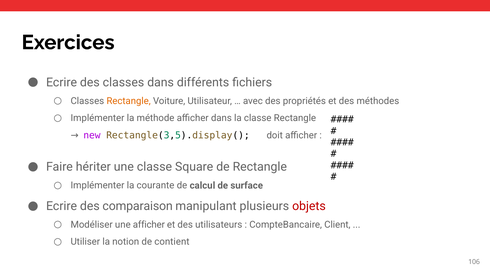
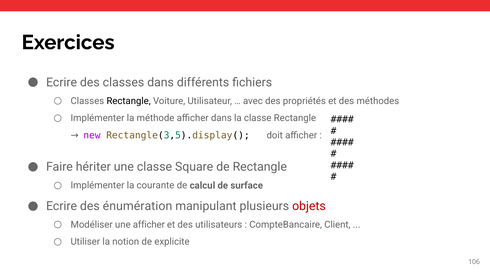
Rectangle colour: orange -> black (129, 101)
comparaison: comparaison -> énumération (138, 206)
contient: contient -> explicite (172, 242)
